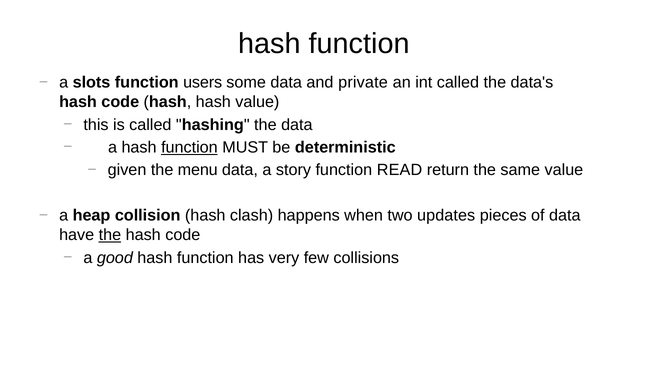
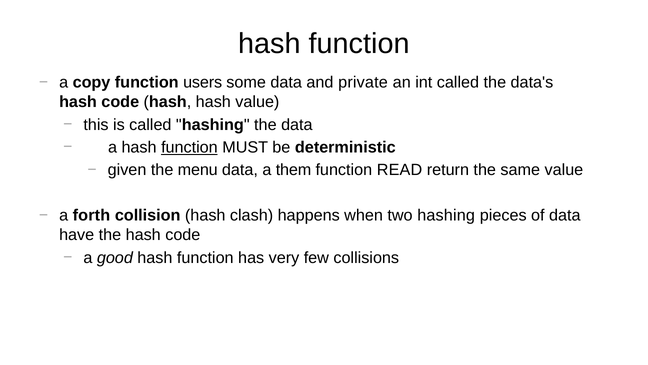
slots: slots -> copy (92, 82)
story: story -> them (294, 170)
heap: heap -> forth (91, 215)
two updates: updates -> hashing (446, 215)
the underline: present -> none (110, 235)
